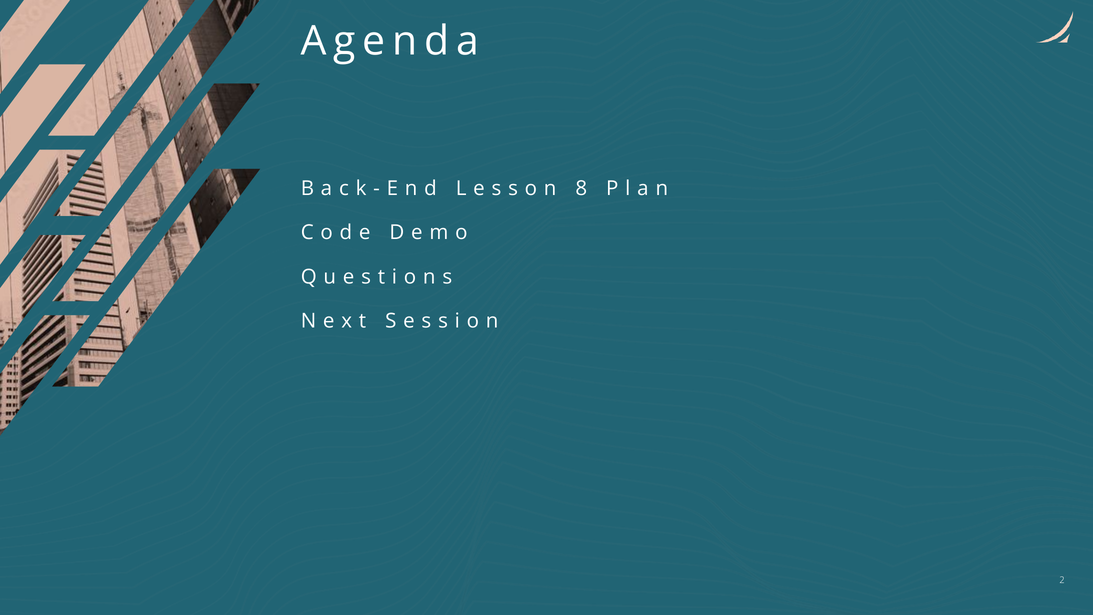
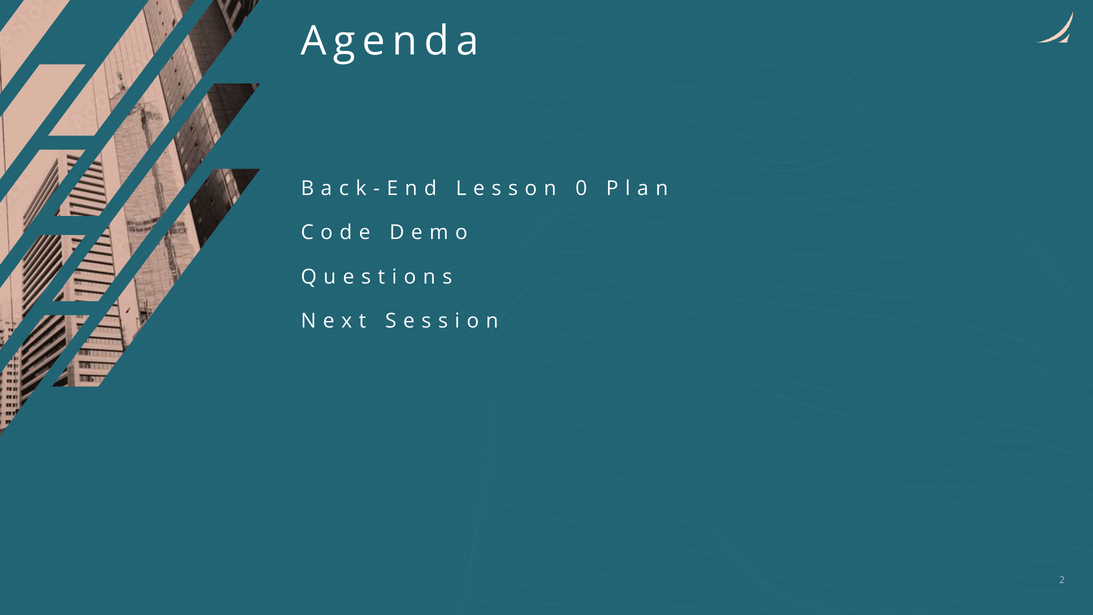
8: 8 -> 0 (581, 188)
